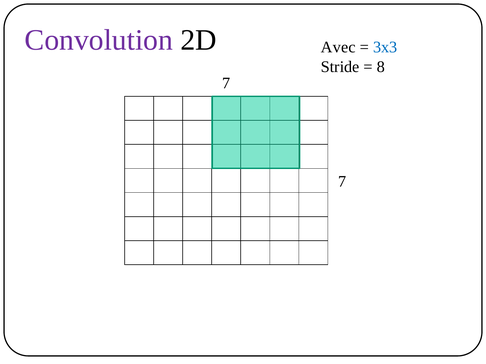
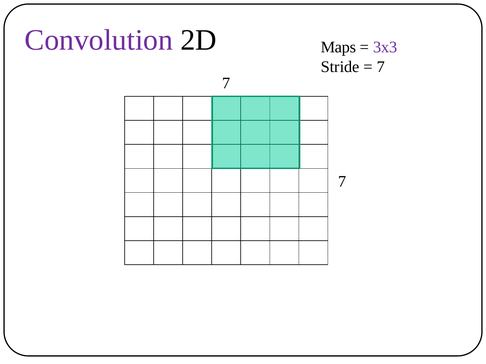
Avec: Avec -> Maps (338, 47)
3x3 colour: blue -> purple (385, 47)
8: 8 -> 7 (381, 67)
